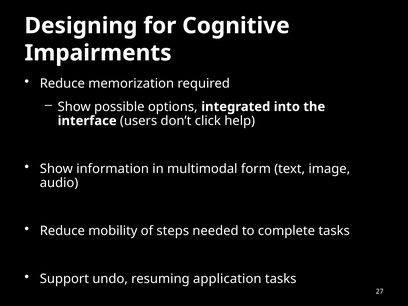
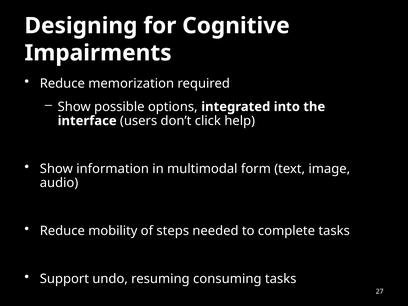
application: application -> consuming (227, 279)
